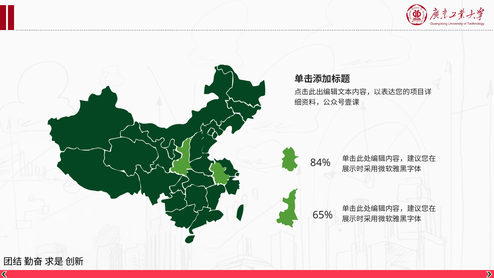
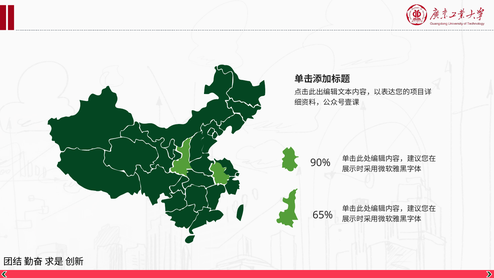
84%: 84% -> 90% (320, 163)
